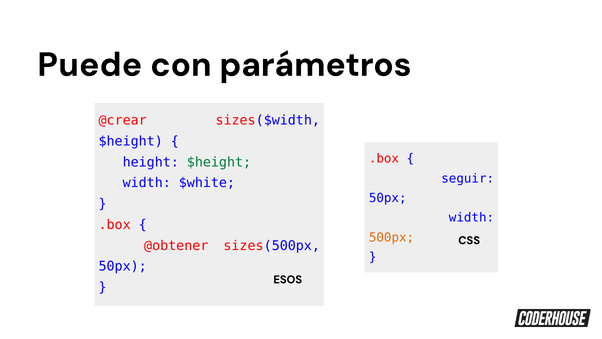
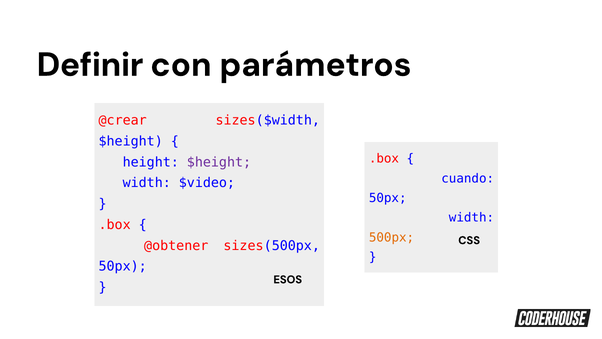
Puede: Puede -> Definir (90, 65)
$height colour: green -> purple (219, 162)
seguir: seguir -> cuando (468, 178)
$white: $white -> $video (207, 183)
